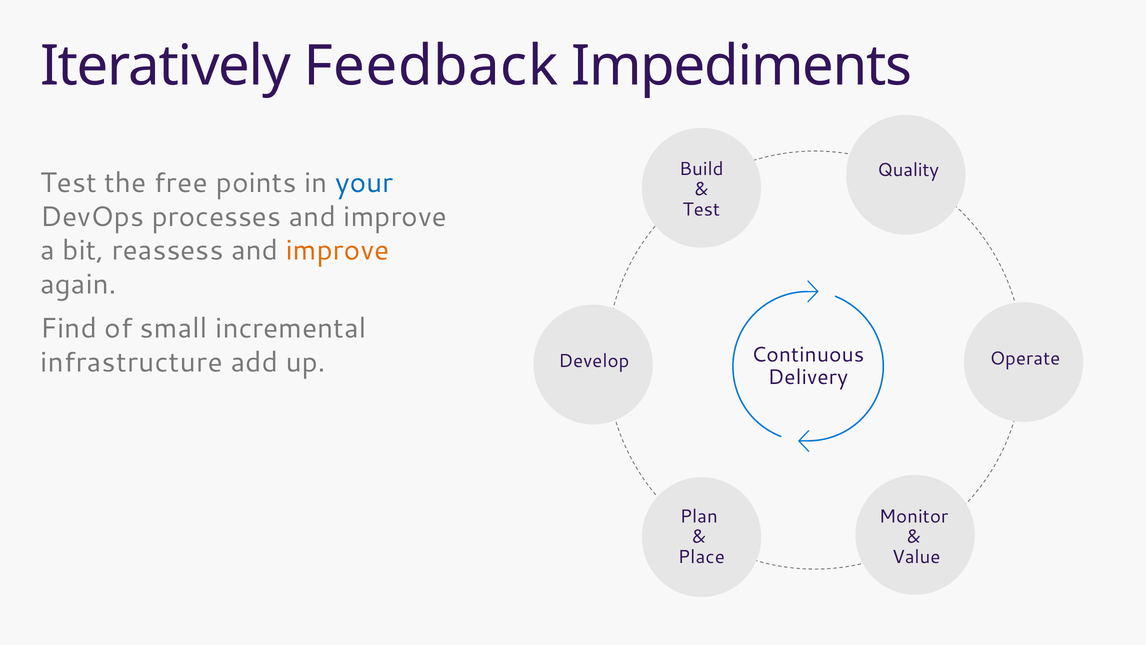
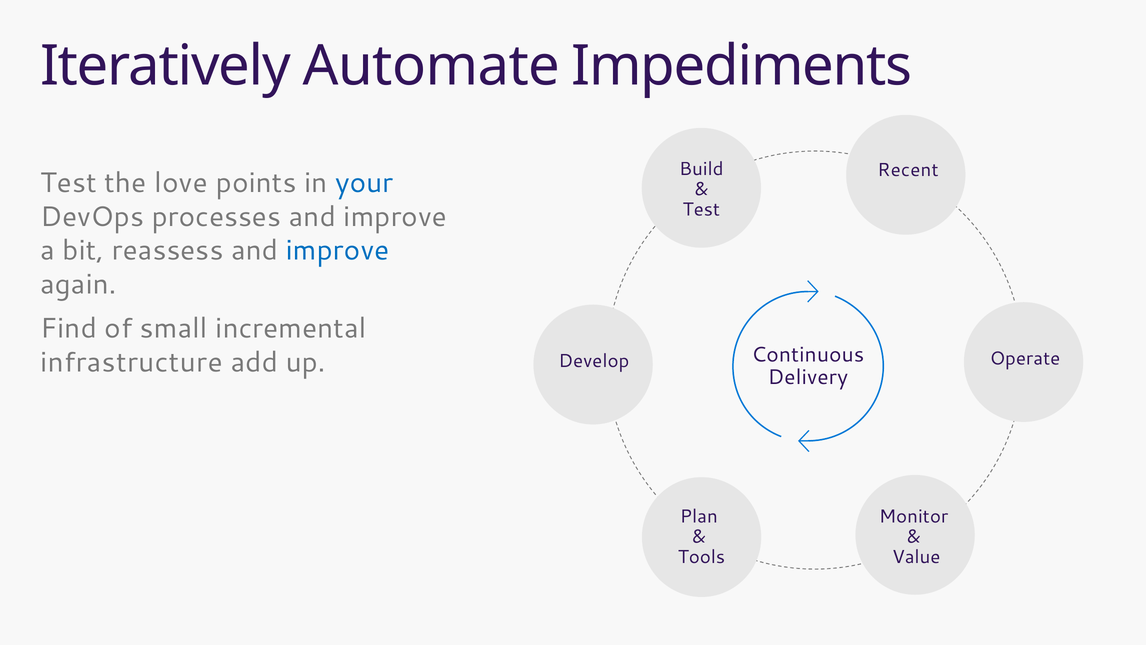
Feedback: Feedback -> Automate (431, 66)
Quality: Quality -> Recent (908, 170)
free: free -> love (181, 183)
improve colour: orange -> blue (338, 250)
Place: Place -> Tools (701, 557)
